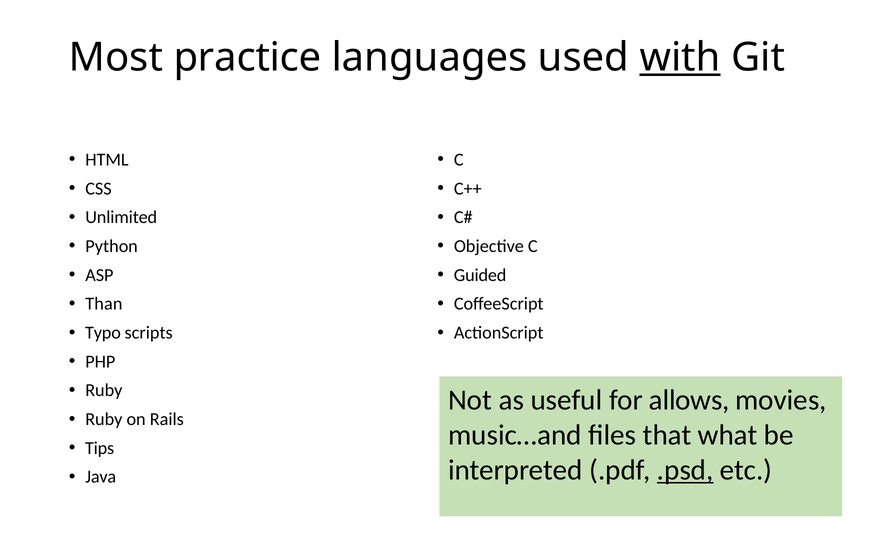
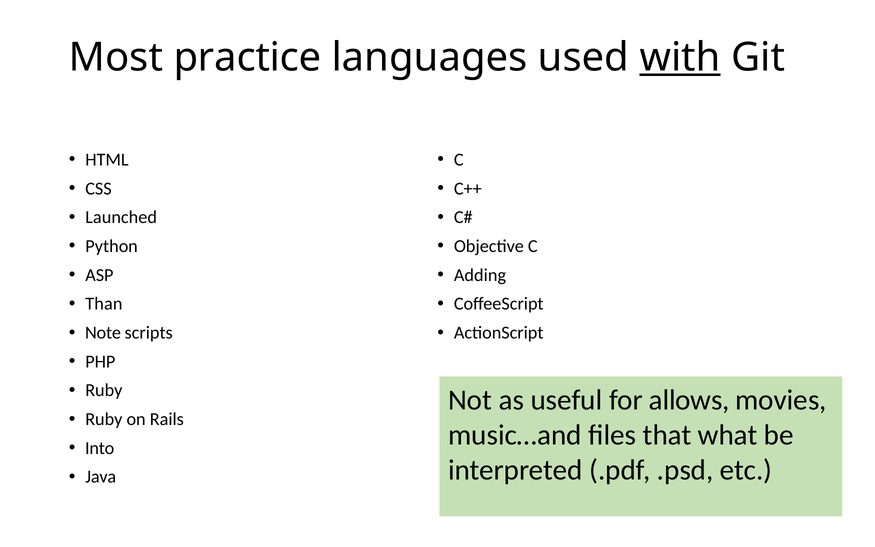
Unlimited: Unlimited -> Launched (121, 217)
Guided: Guided -> Adding (480, 275)
Typo: Typo -> Note (103, 333)
Tips: Tips -> Into (100, 448)
.psd underline: present -> none (685, 470)
